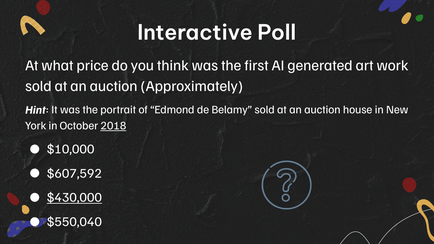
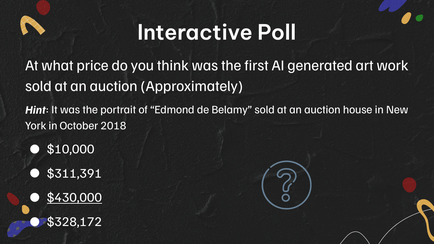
2018 underline: present -> none (113, 126)
$607,592: $607,592 -> $311,391 (74, 173)
$550,040: $550,040 -> $328,172 (74, 222)
